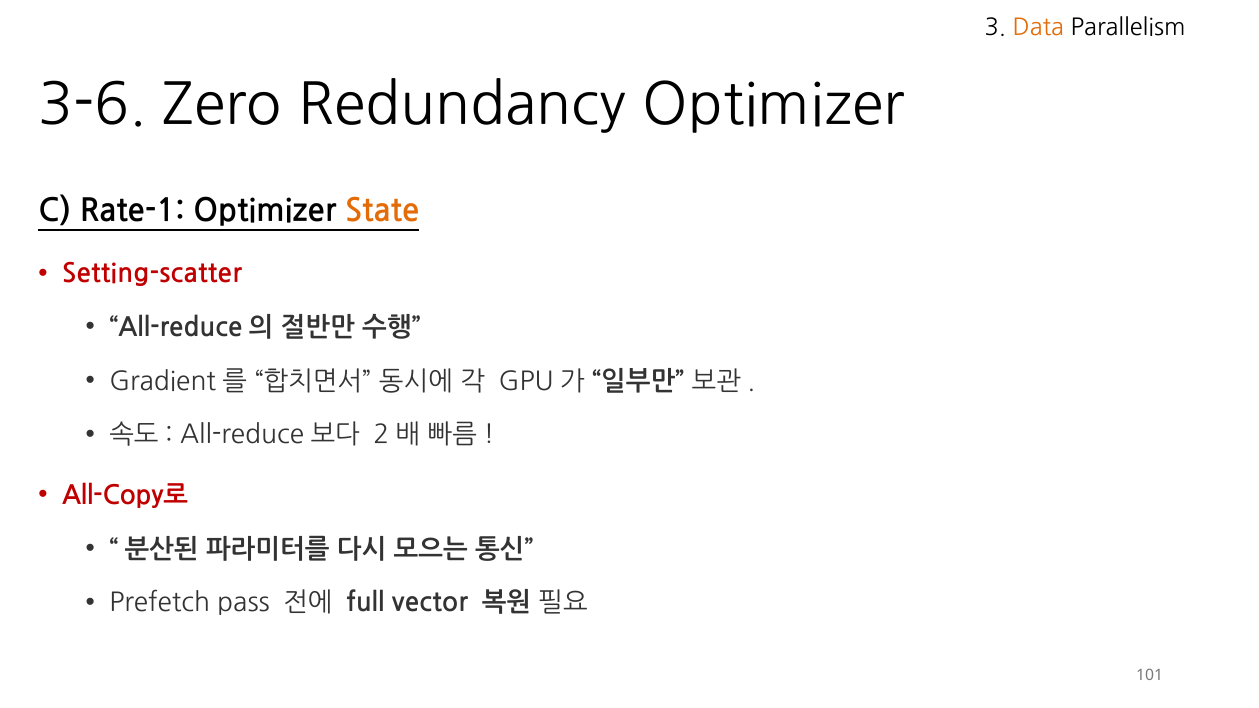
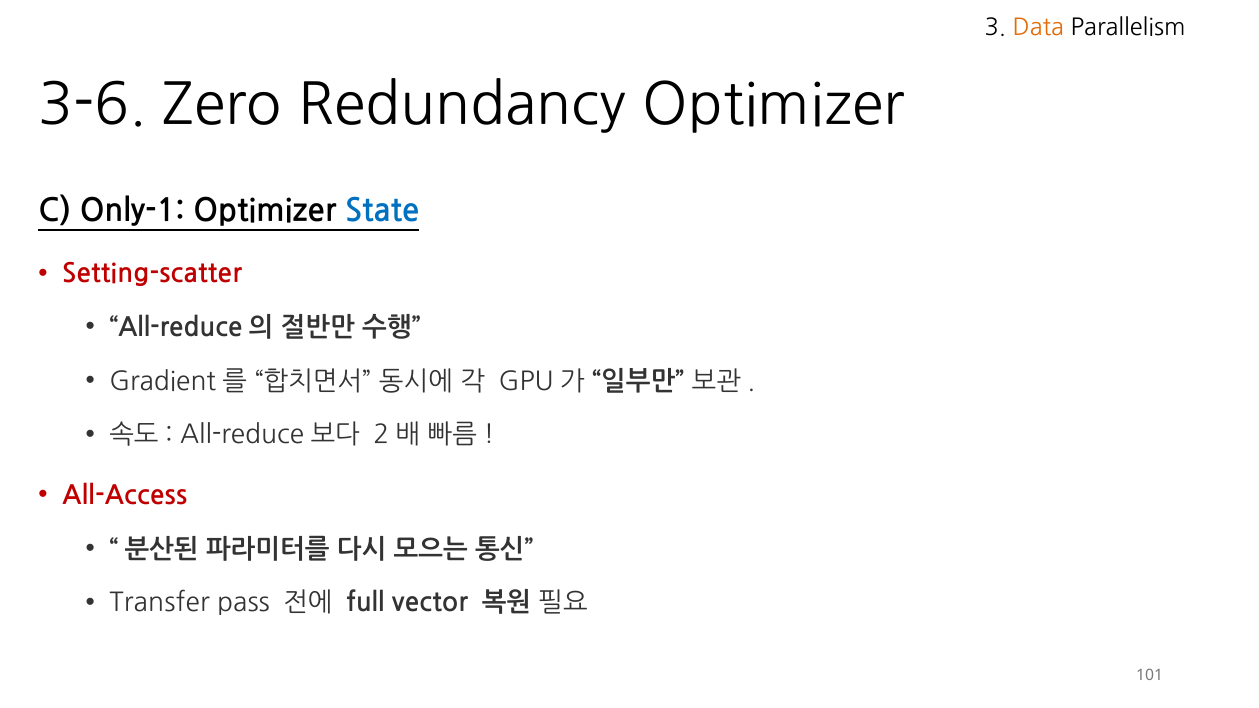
Rate-1: Rate-1 -> Only-1 (132, 211)
State colour: orange -> blue (382, 211)
All-Copy로: All-Copy로 -> All-Access (125, 496)
Prefetch: Prefetch -> Transfer (159, 603)
